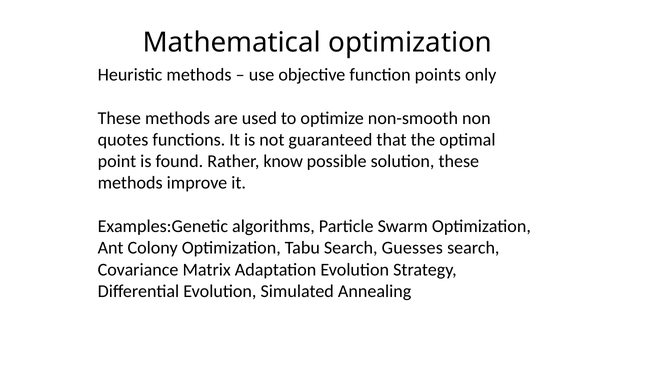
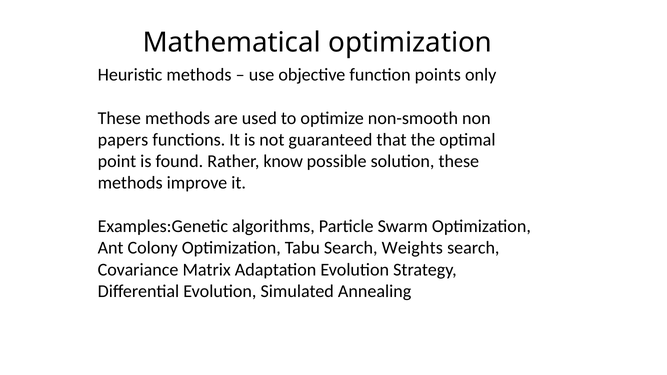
quotes: quotes -> papers (123, 140)
Guesses: Guesses -> Weights (412, 248)
